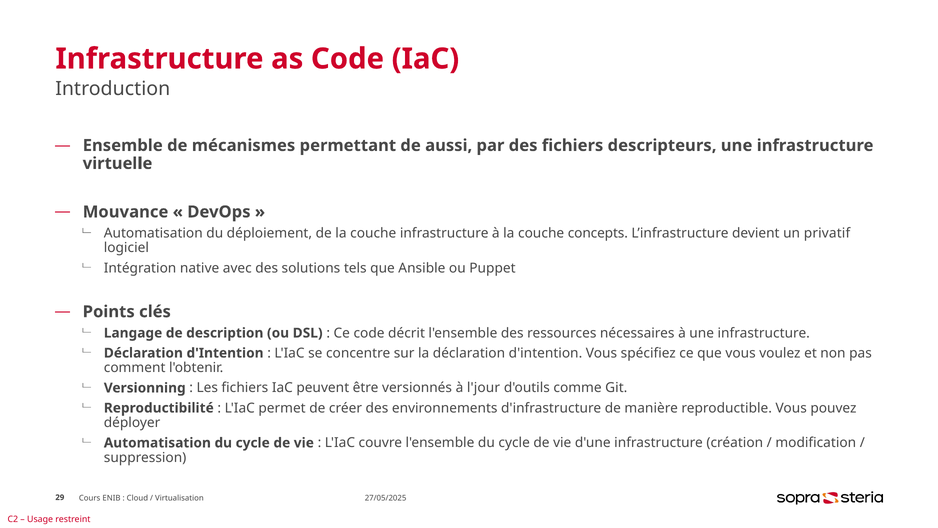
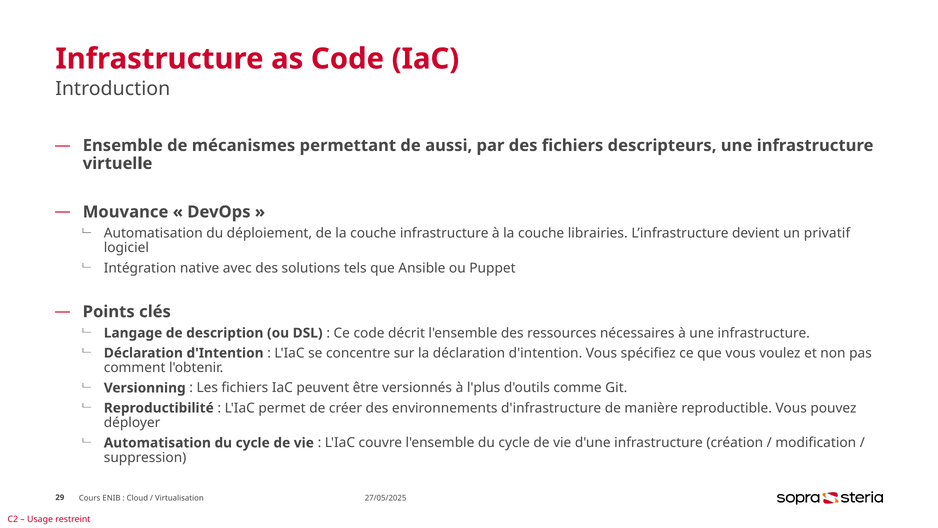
concepts: concepts -> librairies (598, 233)
l'jour: l'jour -> l'plus (484, 388)
